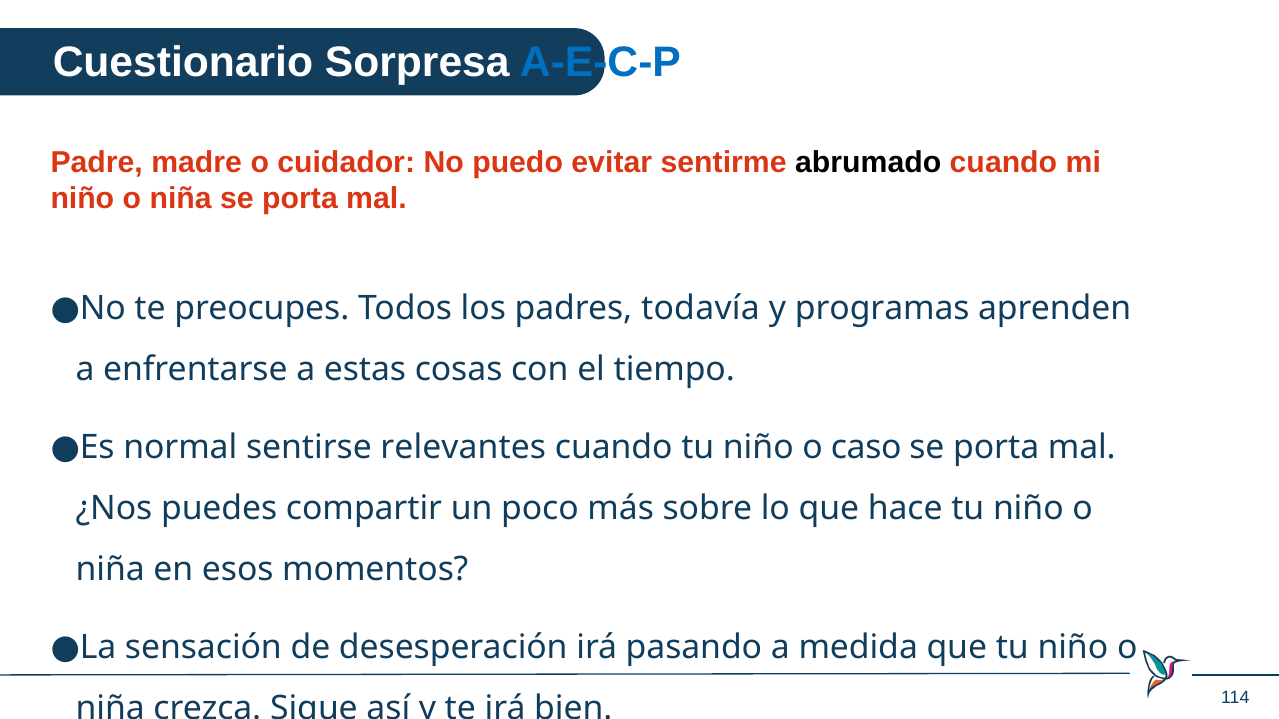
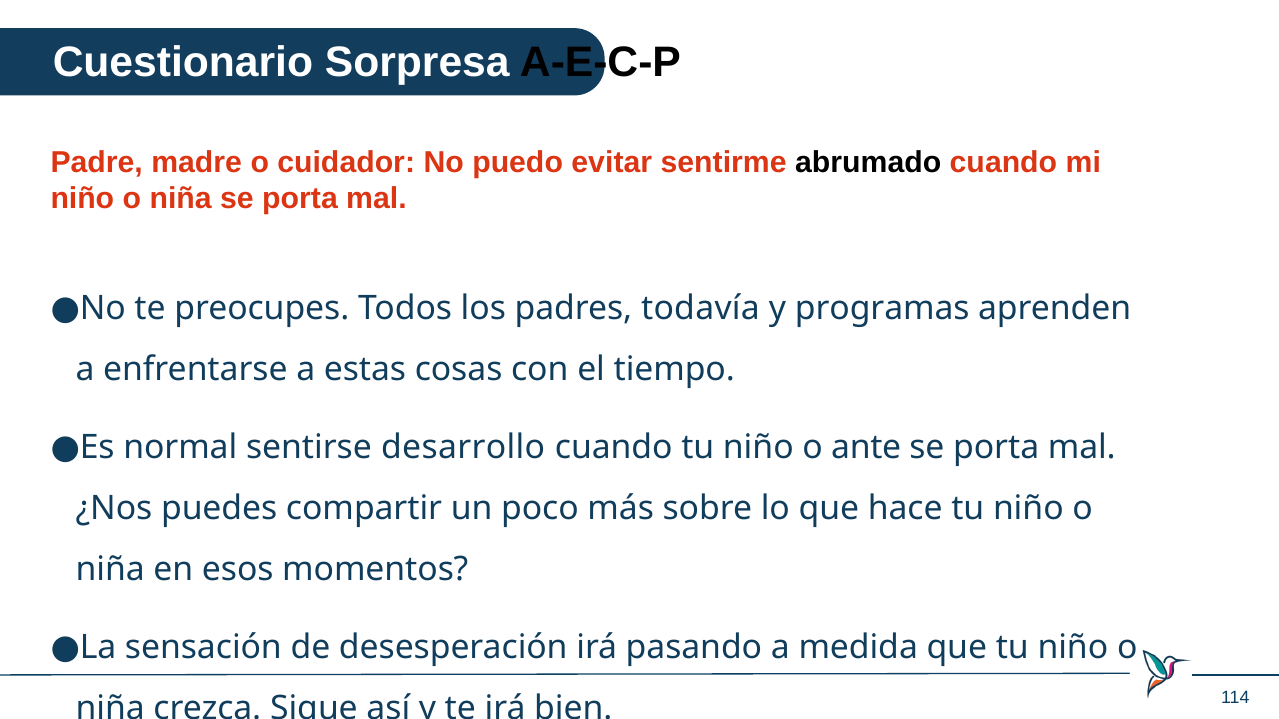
A-E-C-P colour: blue -> black (600, 63)
relevantes: relevantes -> desarrollo (463, 448)
caso: caso -> ante (866, 448)
